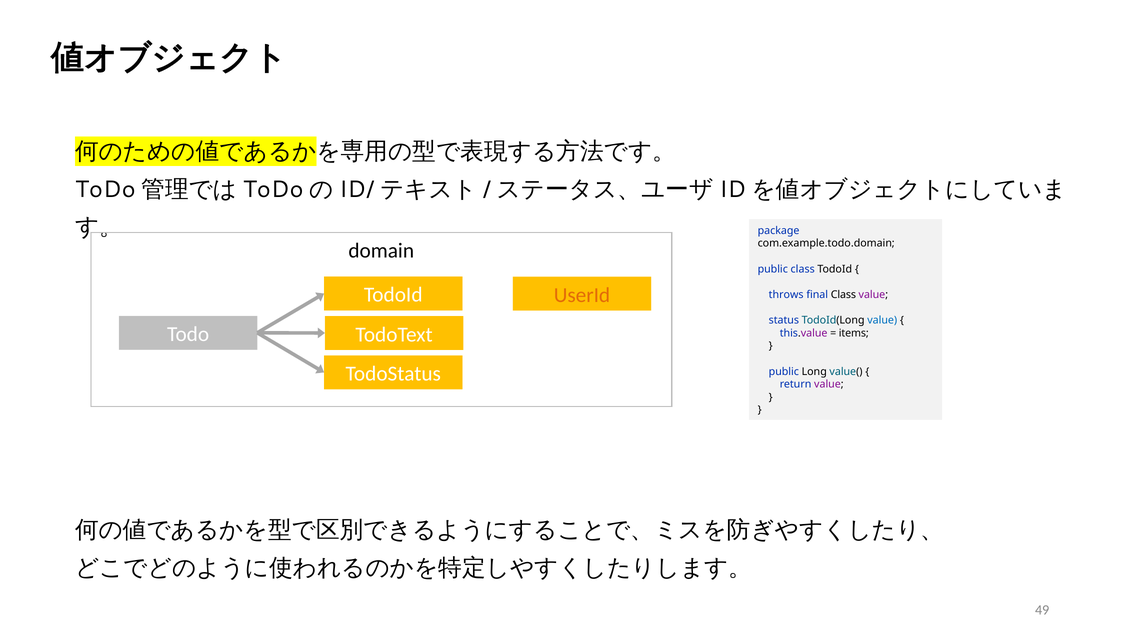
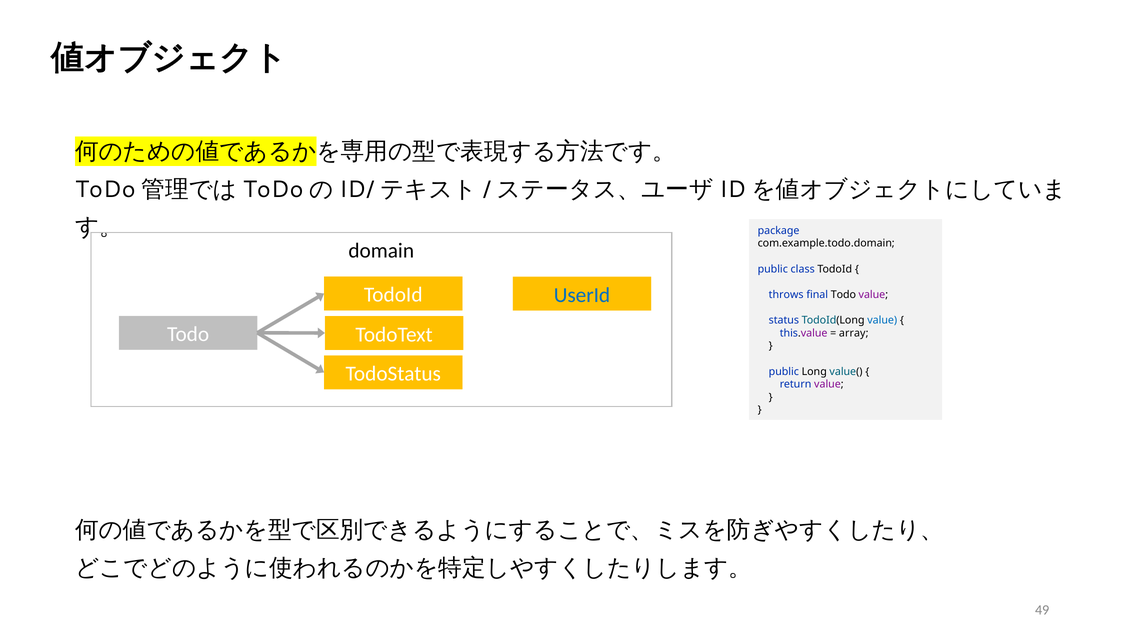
UserId colour: orange -> blue (582, 295)
final Class: Class -> Todo (843, 295)
items: items -> array (854, 333)
